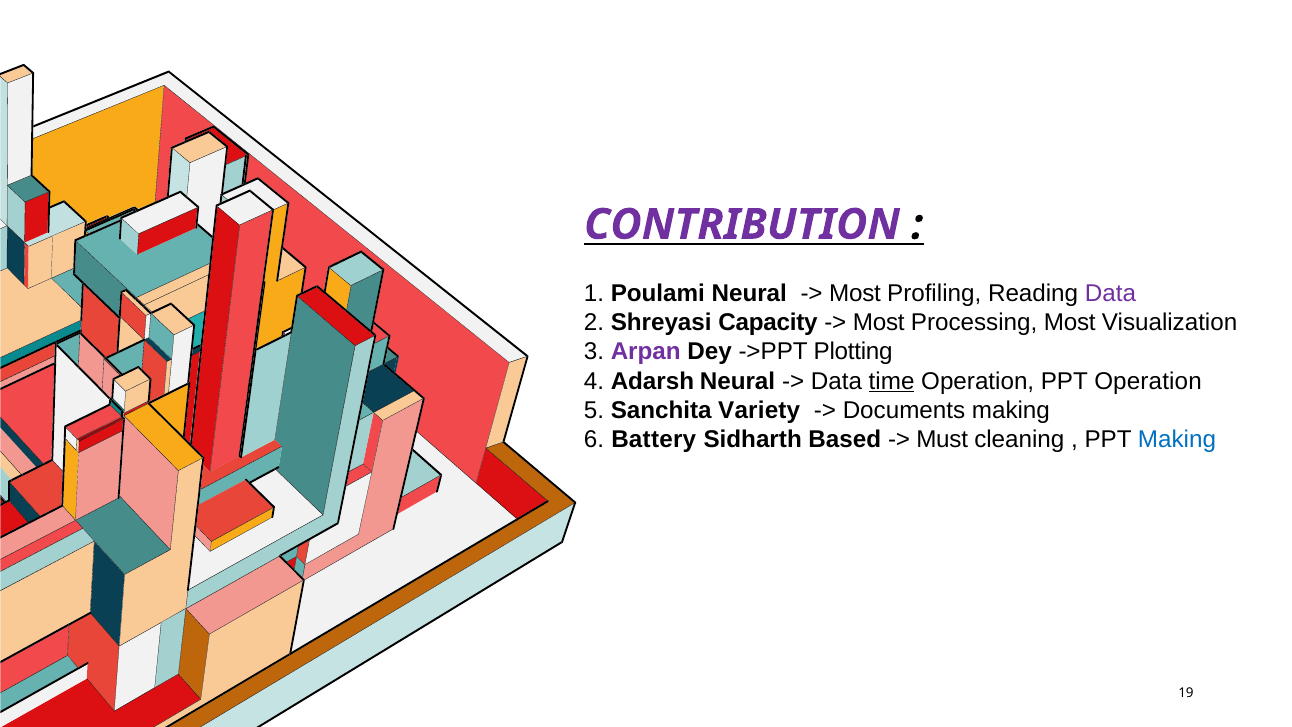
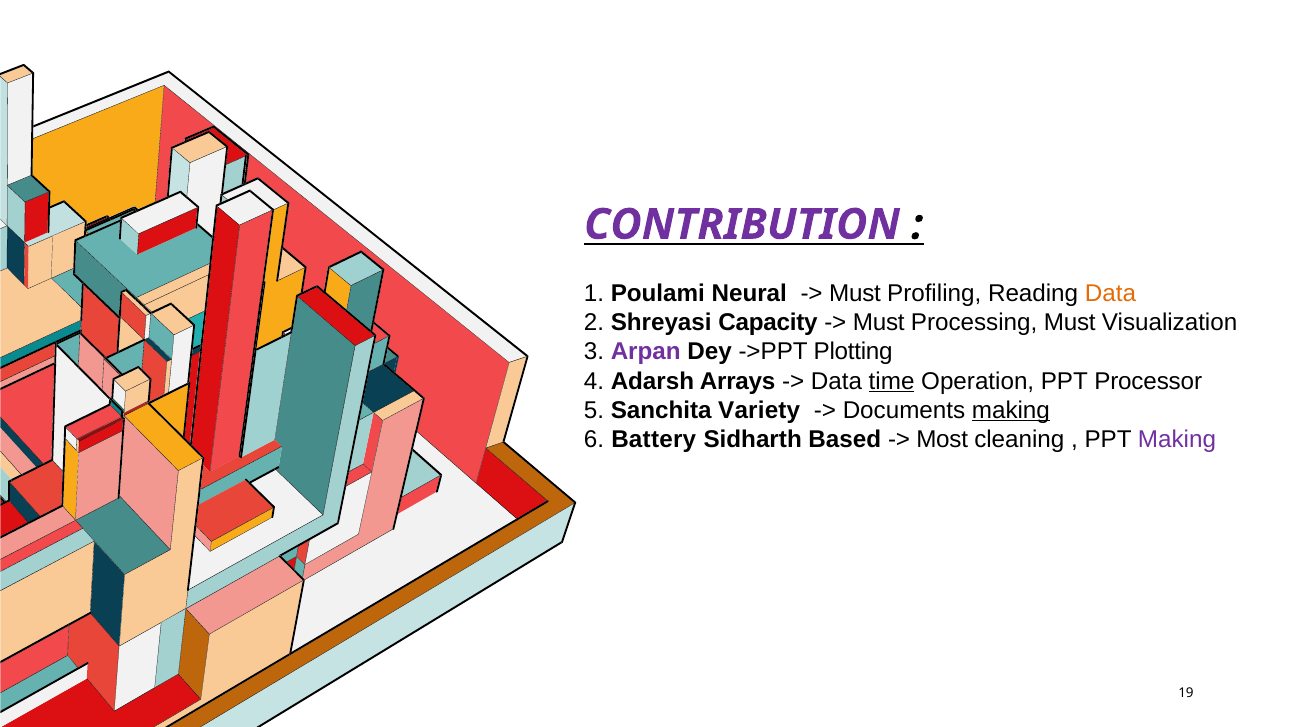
Most: Most -> Must (855, 294)
Data colour: purple -> orange (1110, 294)
Most: Most -> Must (879, 323)
Processing Most: Most -> Must (1070, 323)
Adarsh Neural: Neural -> Arrays (738, 381)
PPT Operation: Operation -> Processor (1148, 381)
making underline: none -> present (1011, 410)
Must: Must -> Most (942, 439)
Making colour: blue -> purple (1177, 439)
